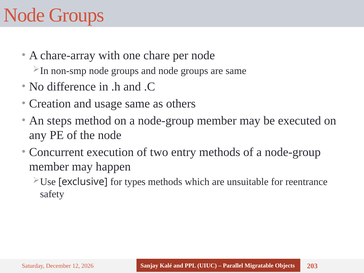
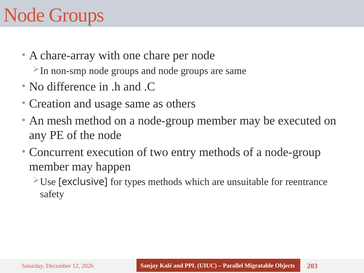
steps: steps -> mesh (59, 121)
